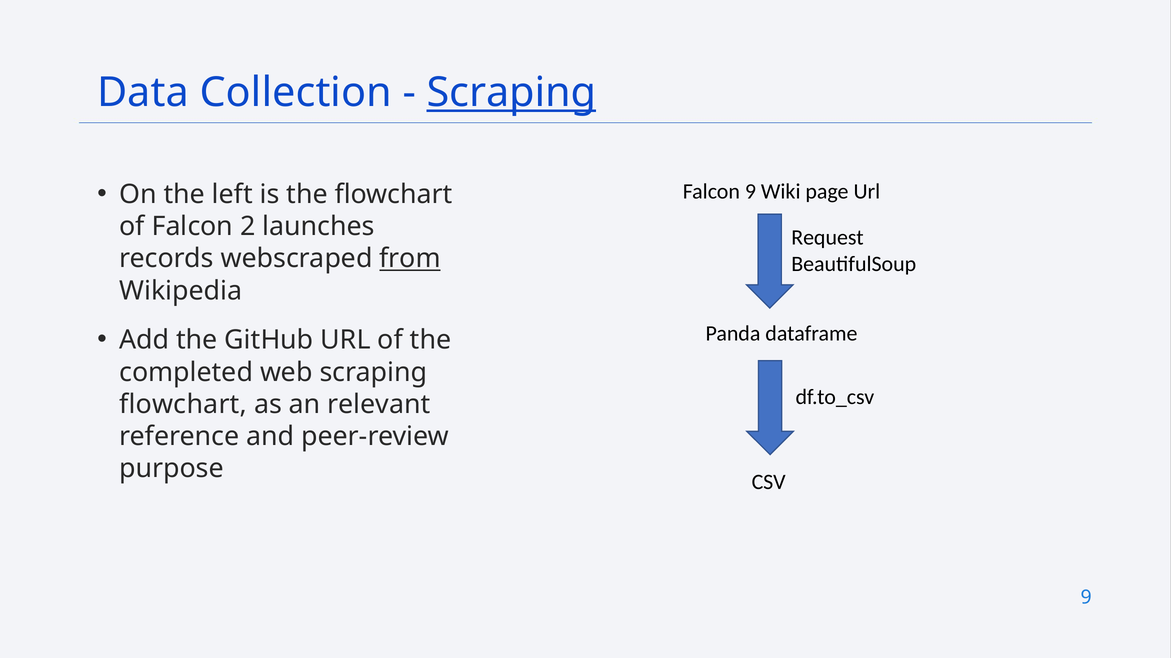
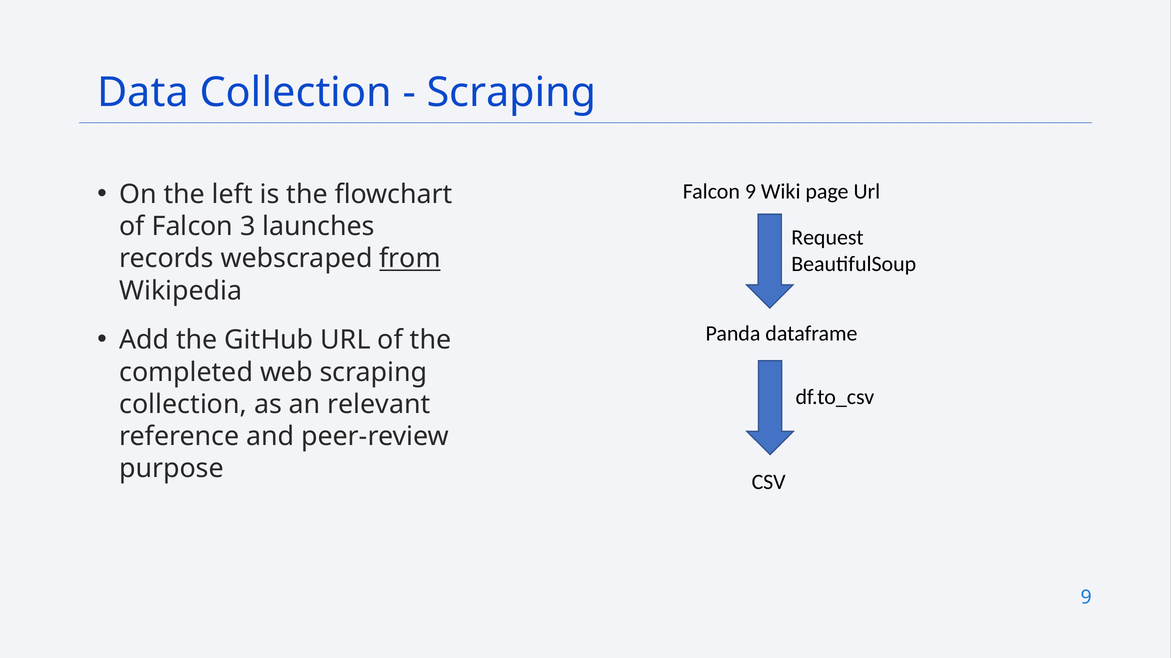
Scraping underline: present -> none (511, 93)
2: 2 -> 3 (248, 227)
flowchart: flowchart -> collection (183, 405)
